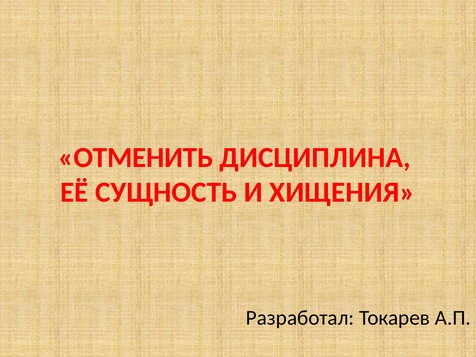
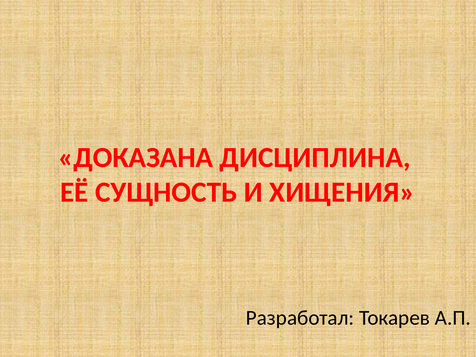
ОТМЕНИТЬ: ОТМЕНИТЬ -> ДОКАЗАНА (136, 157)
